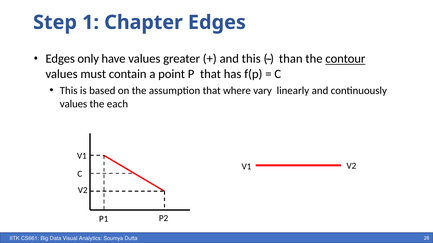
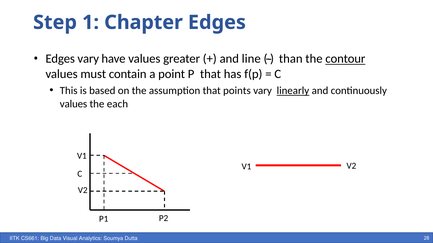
Edges only: only -> vary (88, 59)
and this: this -> line (251, 59)
where: where -> points (237, 91)
linearly underline: none -> present (293, 91)
